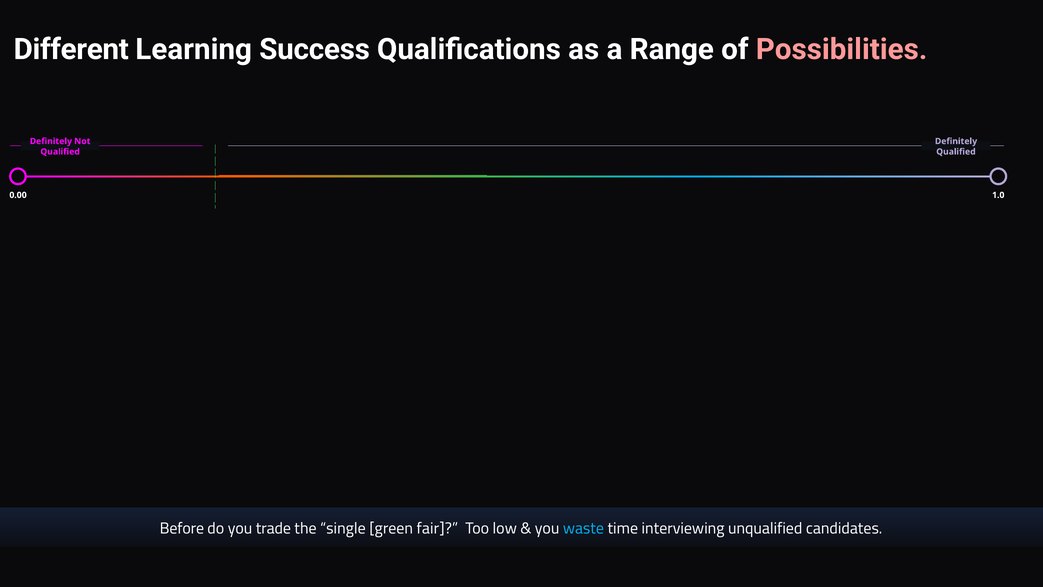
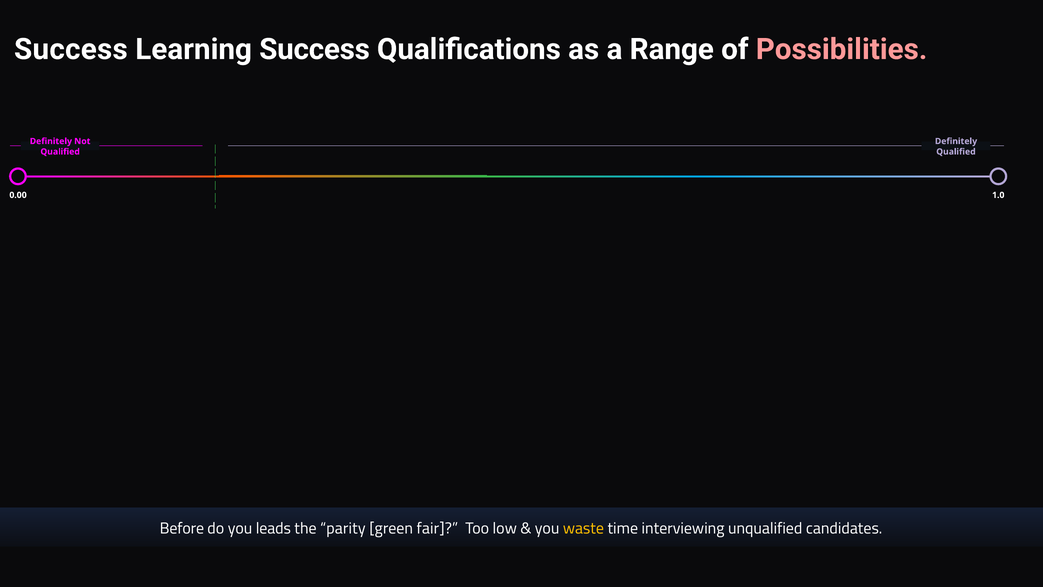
Different: Different -> Success (71, 49)
trade: trade -> leads (273, 528)
single: single -> parity (343, 528)
waste colour: light blue -> yellow (583, 528)
